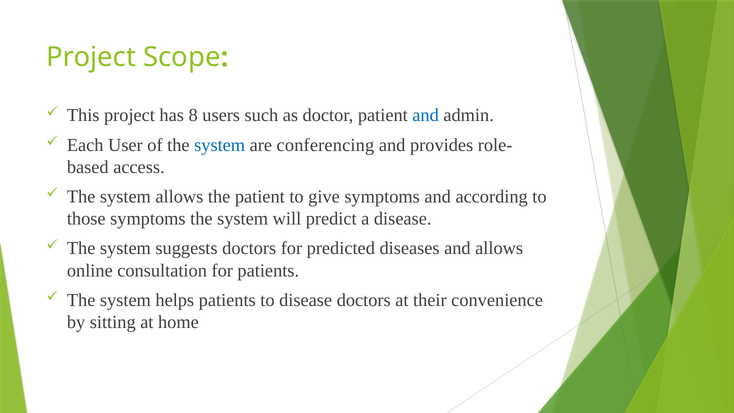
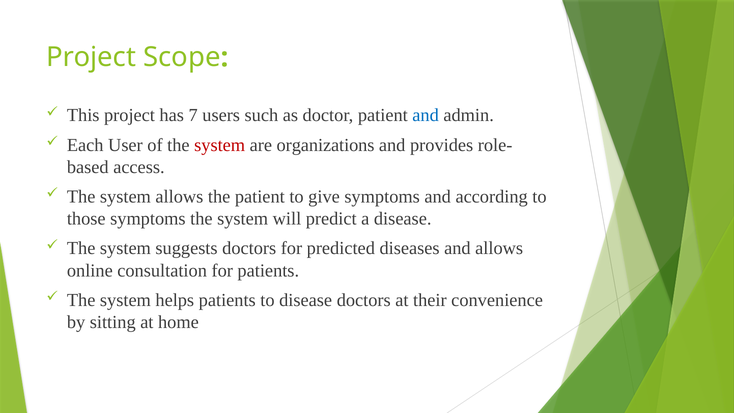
8: 8 -> 7 (193, 115)
system colour: blue -> red (220, 145)
conferencing: conferencing -> organizations (326, 145)
